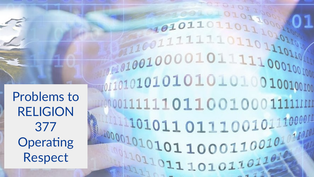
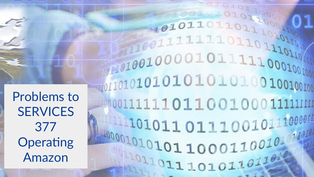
RELIGION: RELIGION -> SERVICES (46, 112)
Respect: Respect -> Amazon (46, 157)
